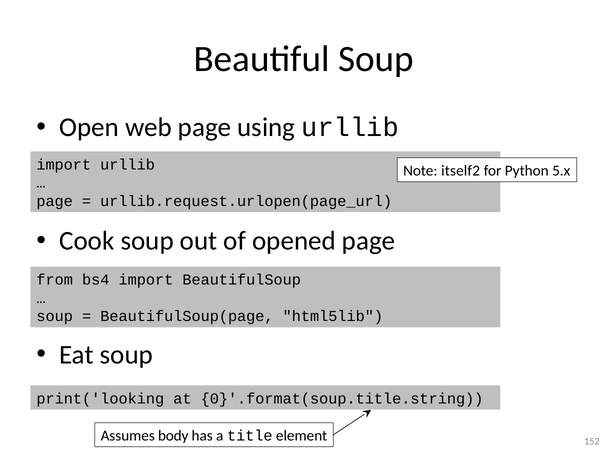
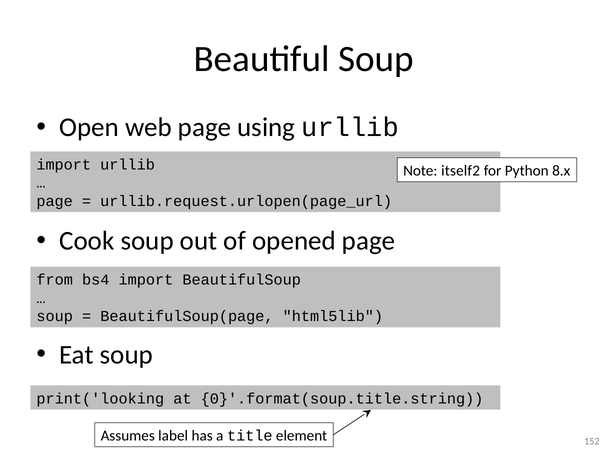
5.x: 5.x -> 8.x (561, 171)
body: body -> label (173, 436)
